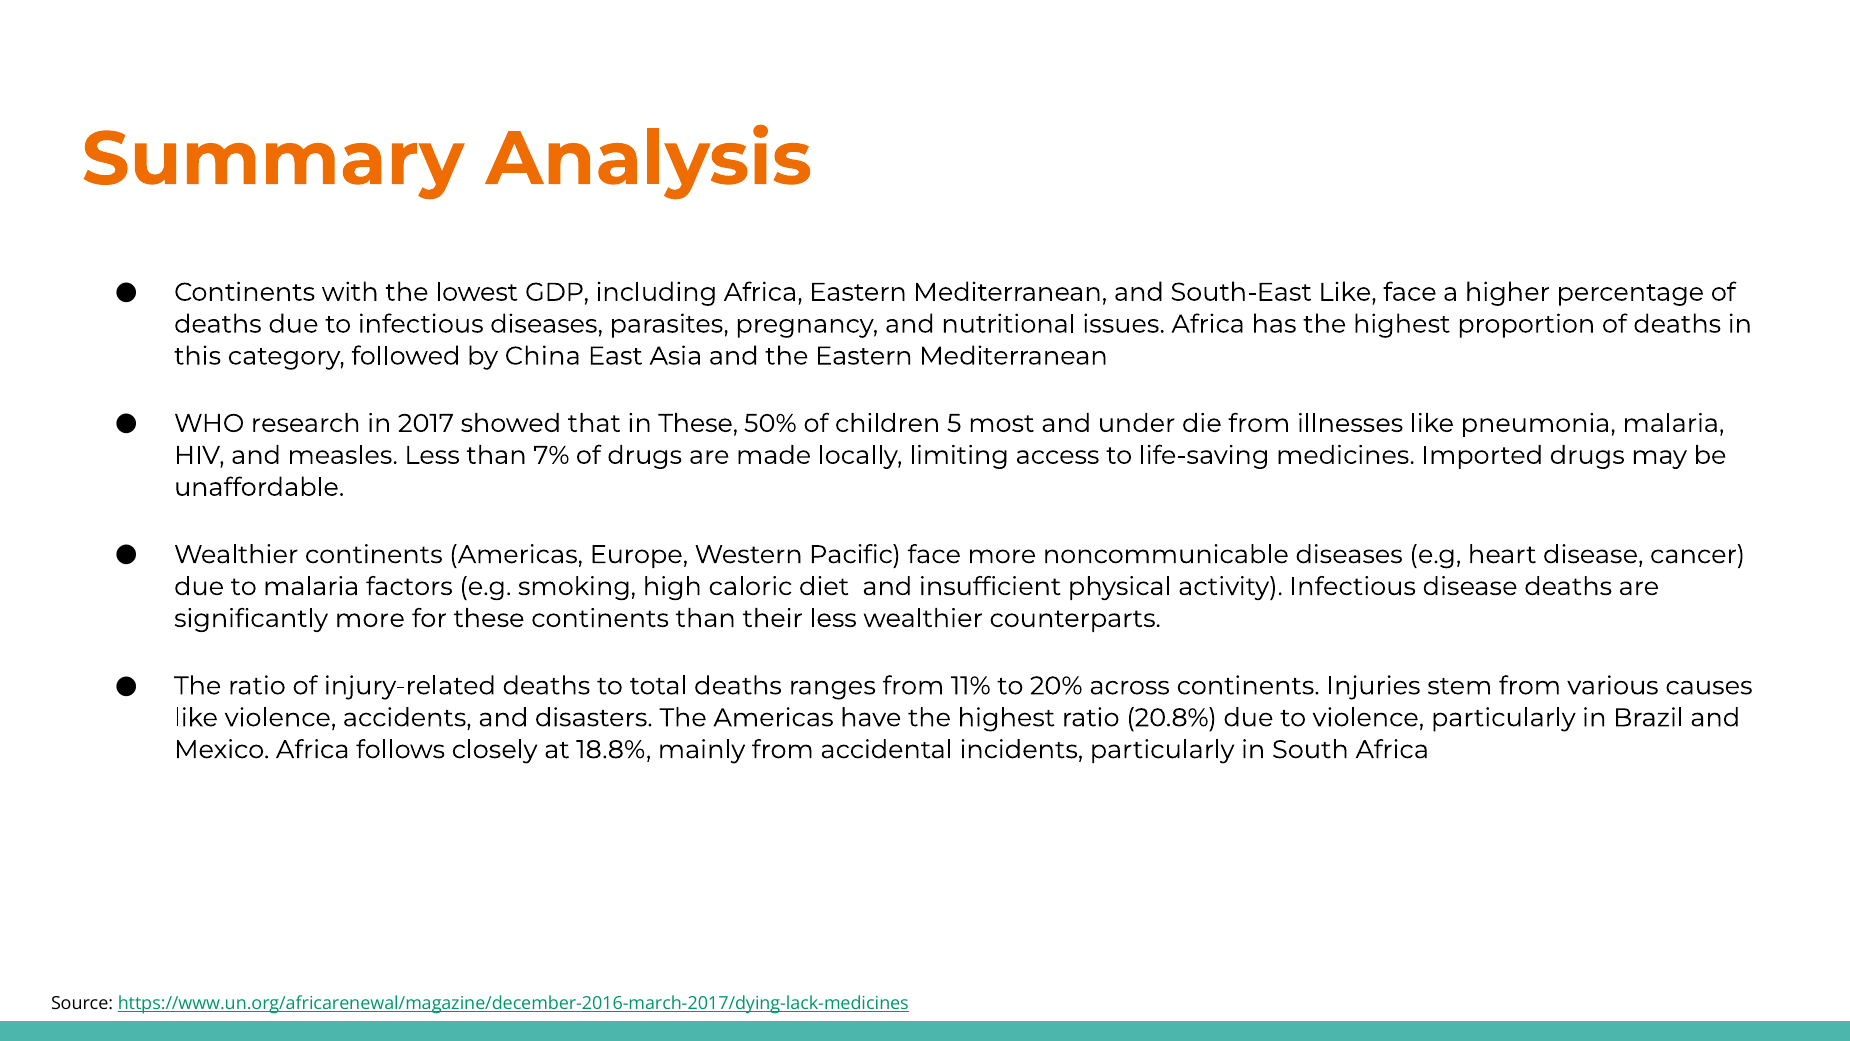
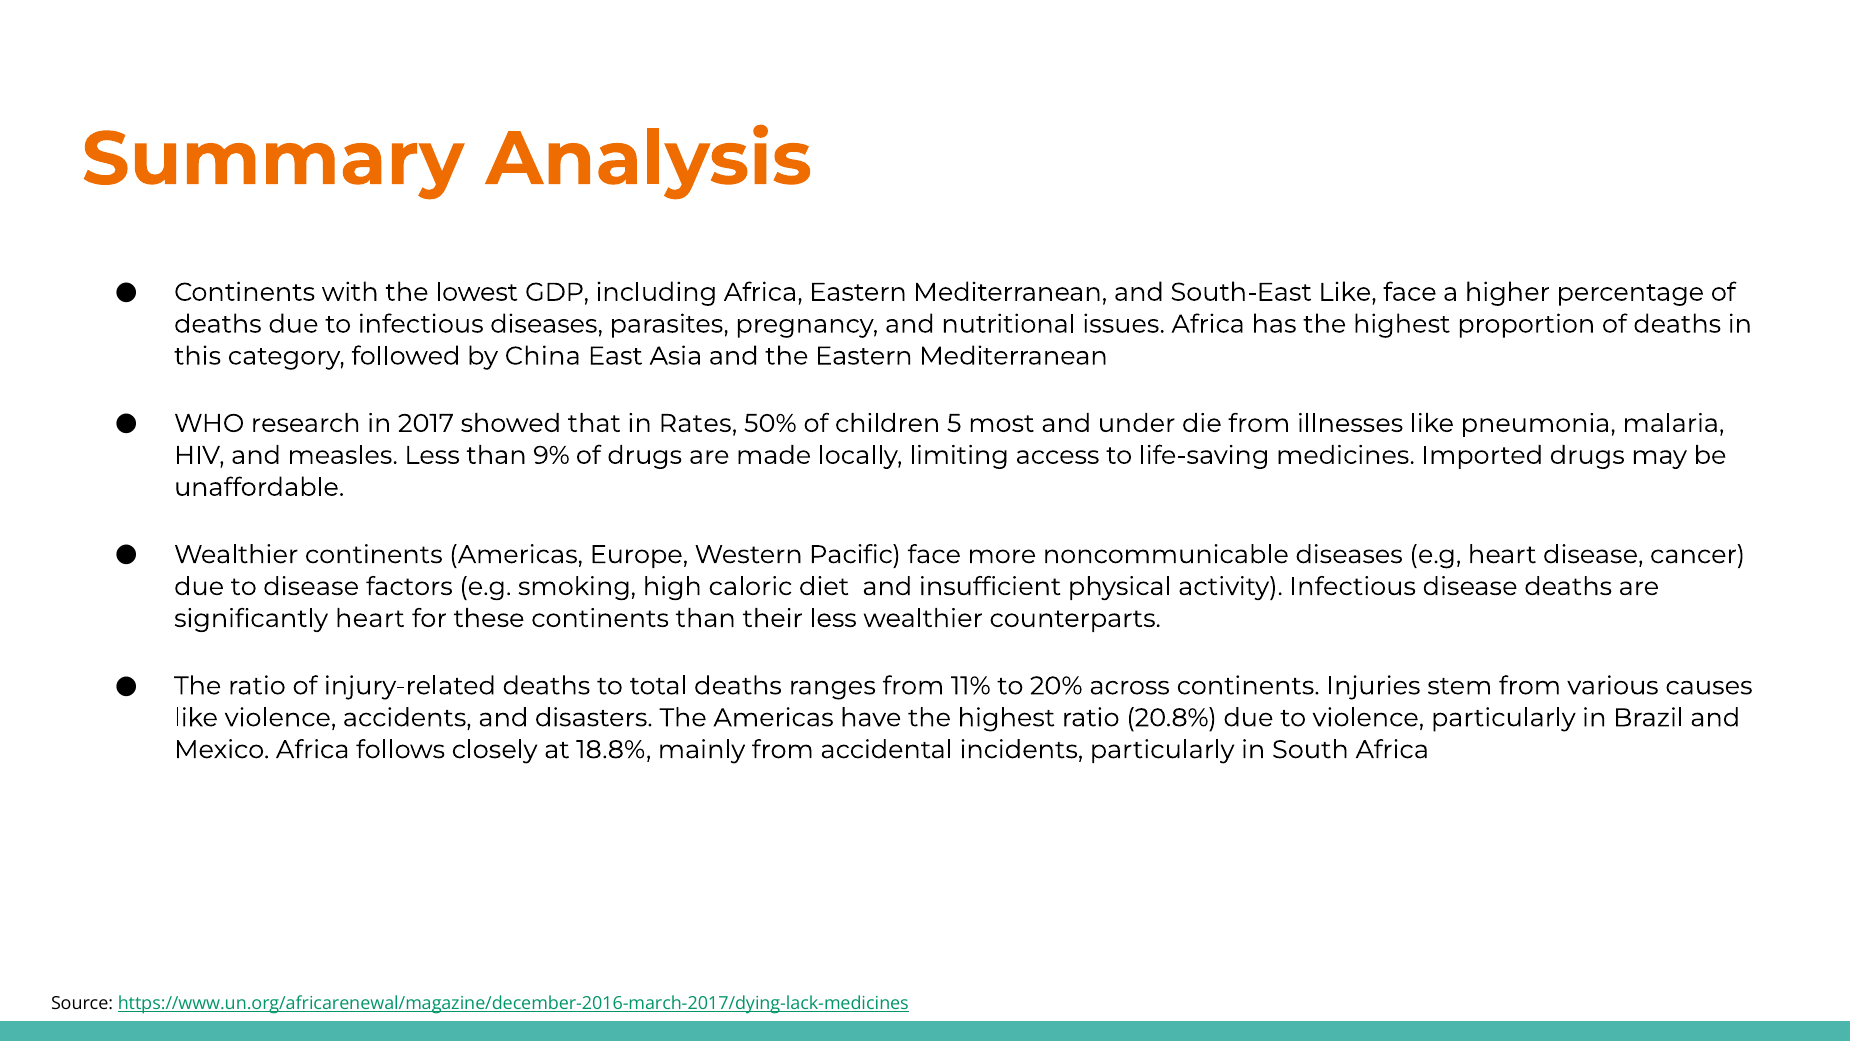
in These: These -> Rates (698, 423)
7%: 7% -> 9% (551, 455)
to malaria: malaria -> disease (311, 586)
significantly more: more -> heart (370, 618)
